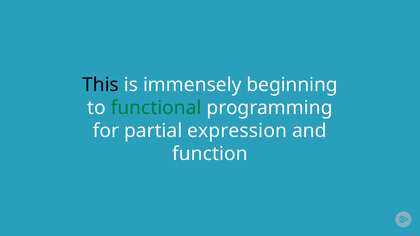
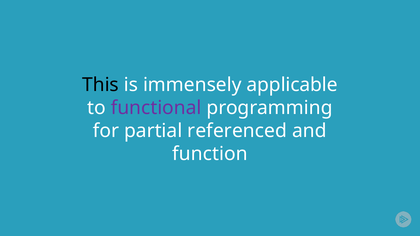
beginning: beginning -> applicable (292, 85)
functional colour: green -> purple (156, 108)
expression: expression -> referenced (237, 131)
